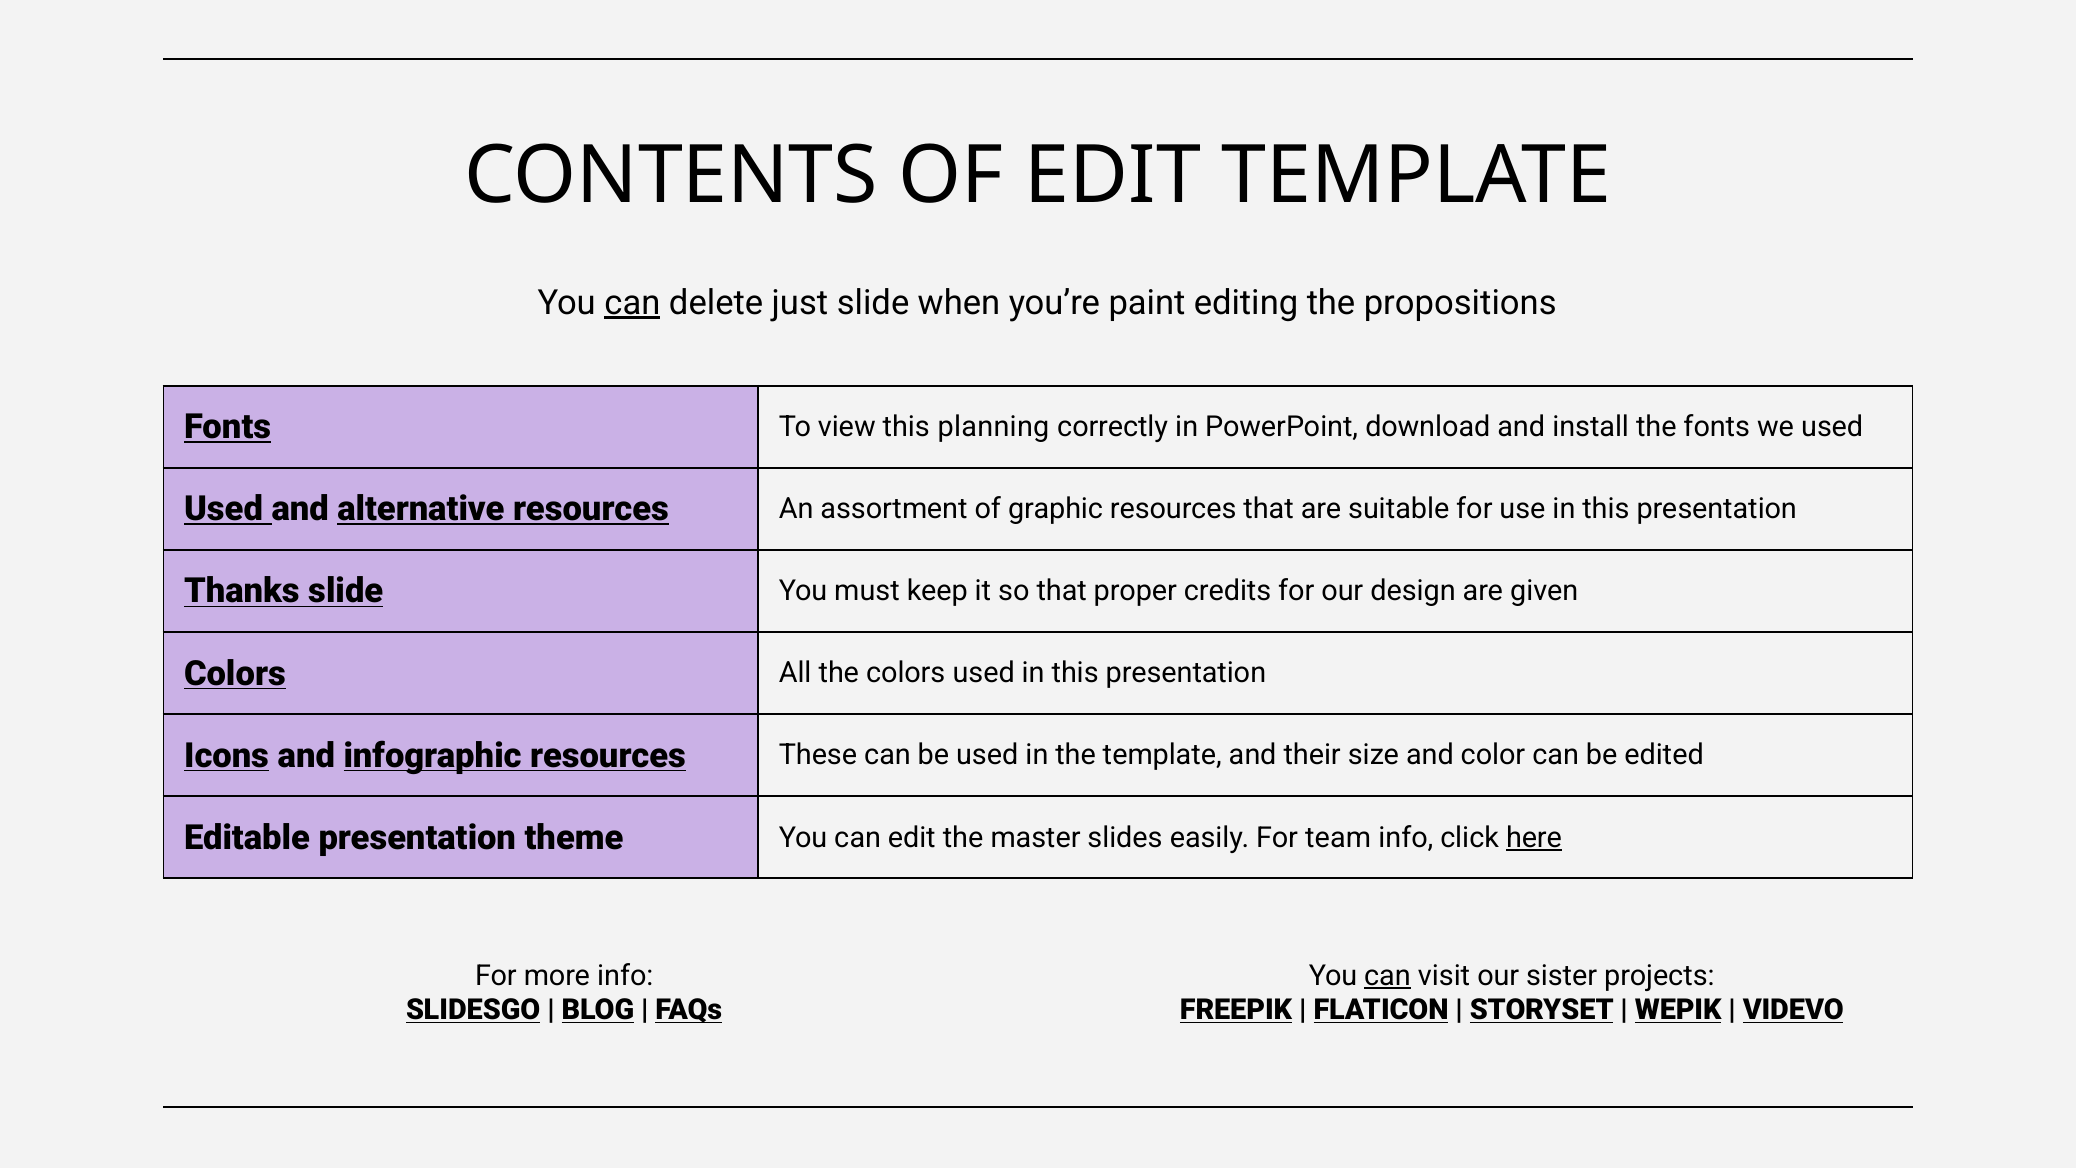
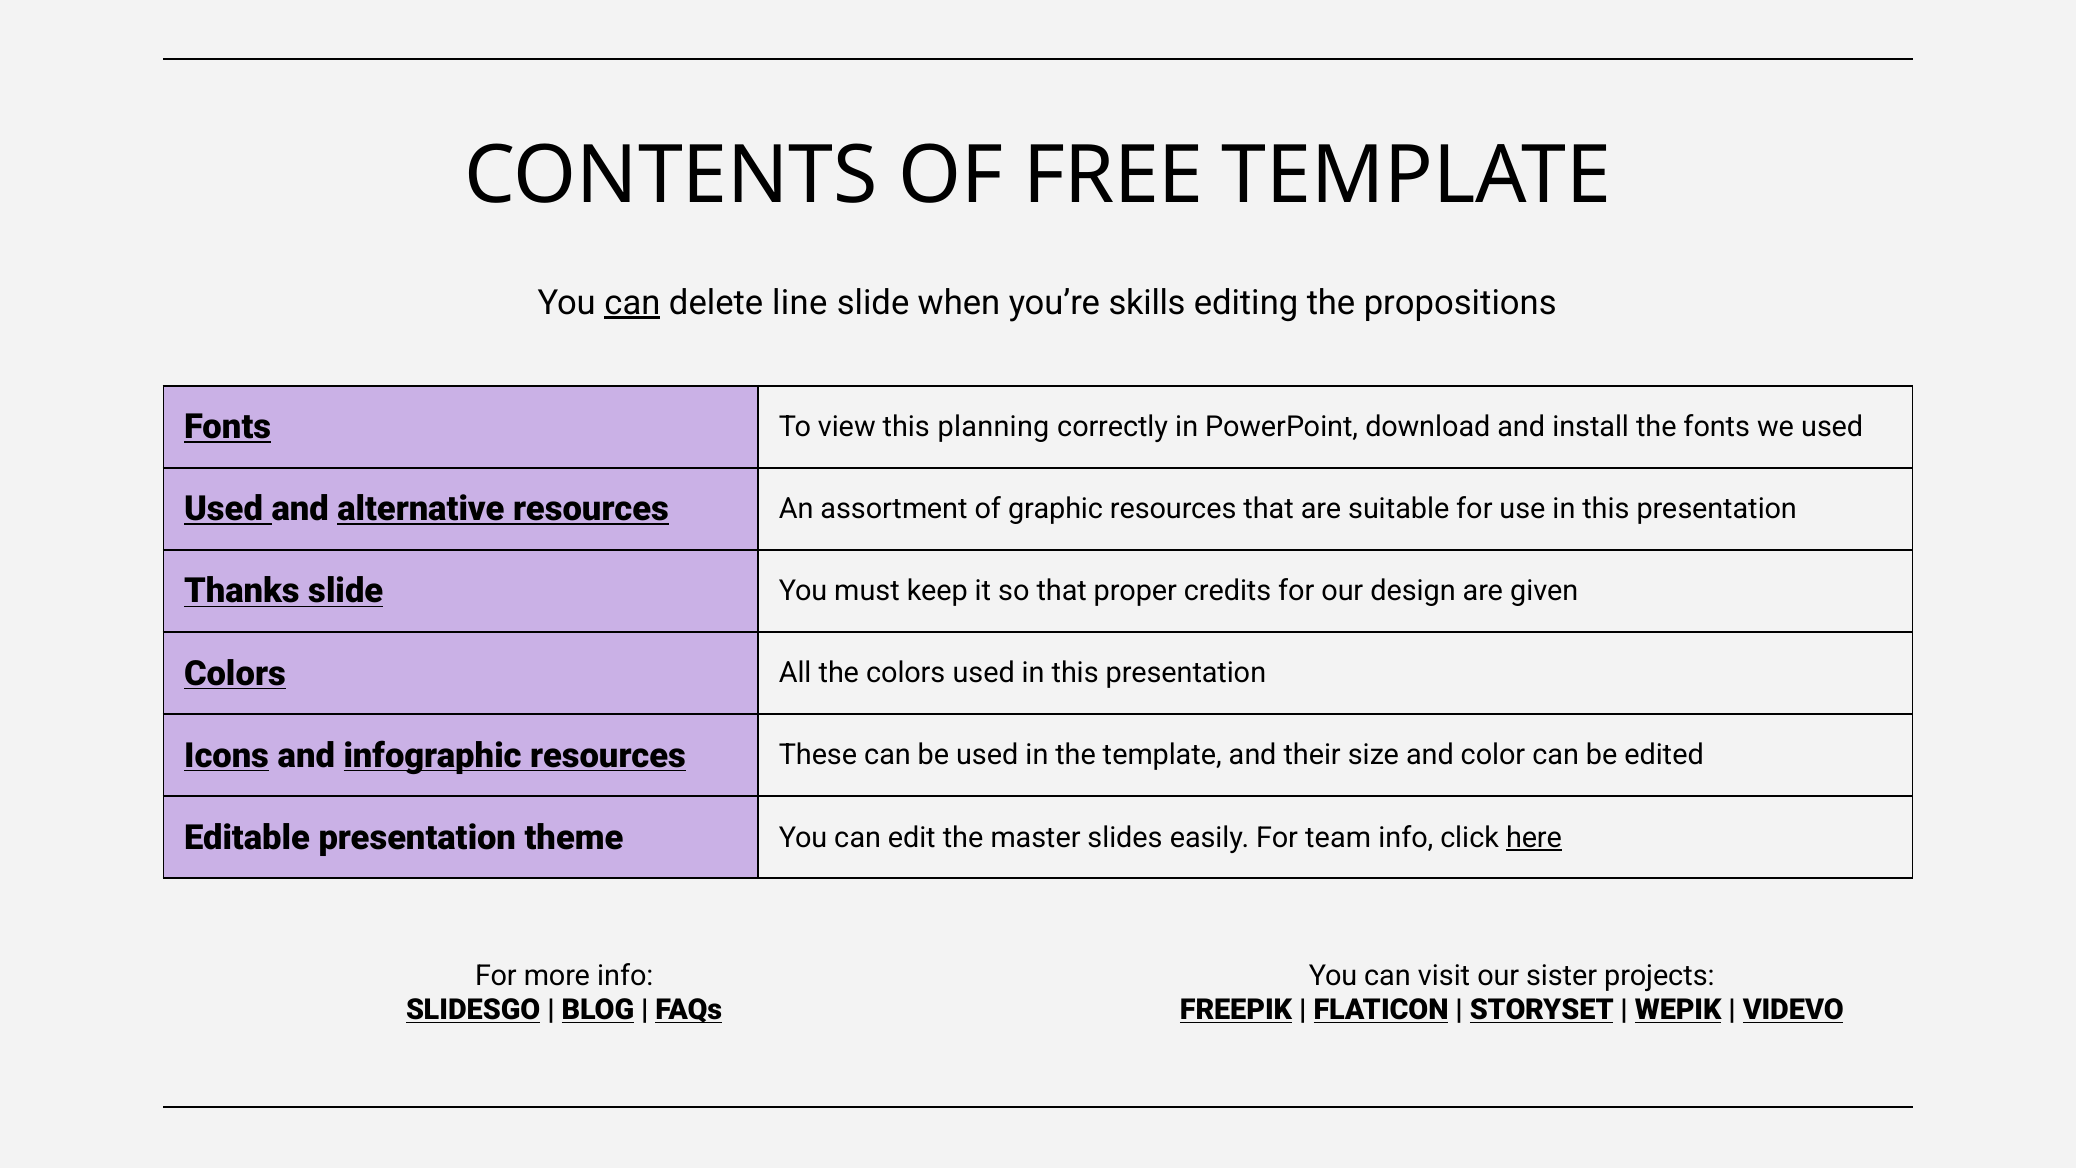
OF EDIT: EDIT -> FREE (1113, 176)
just: just -> line (800, 303)
paint: paint -> skills (1147, 303)
can underline: present -> none (1387, 976)
